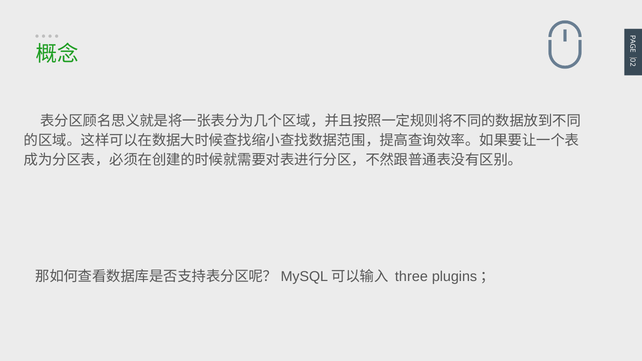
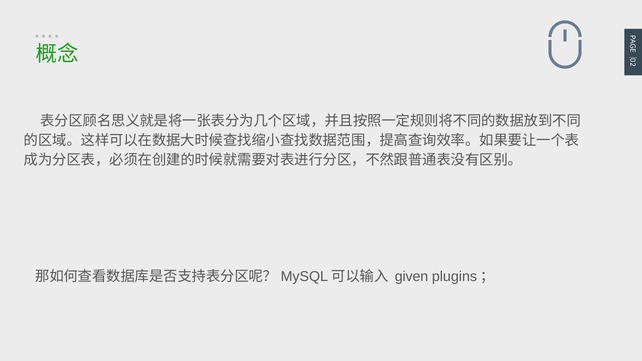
three: three -> given (412, 277)
